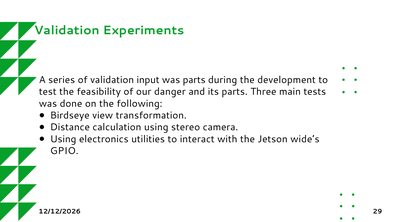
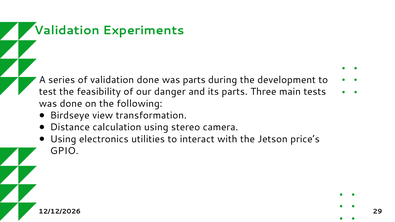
validation input: input -> done (148, 80)
wide’s: wide’s -> price’s (305, 139)
